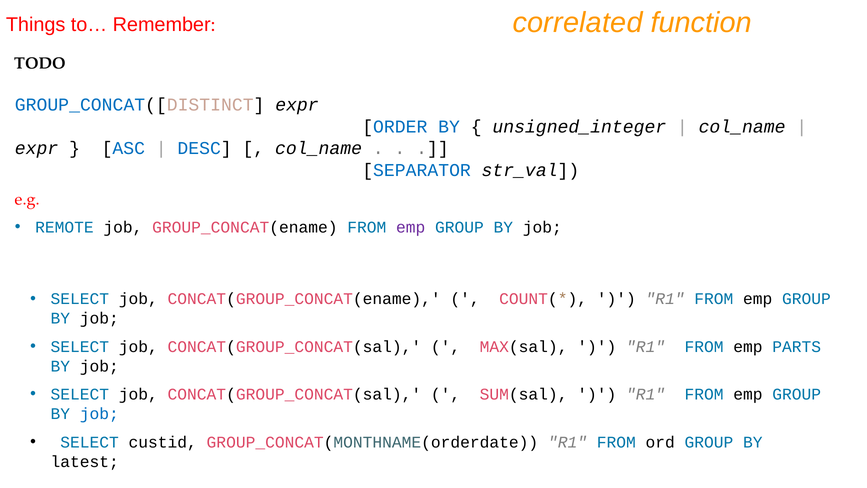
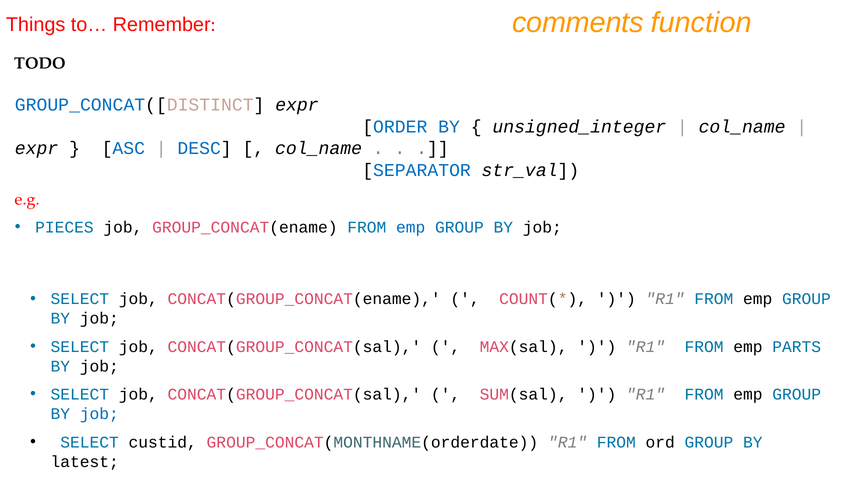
correlated: correlated -> comments (578, 23)
REMOTE: REMOTE -> PIECES (64, 227)
emp colour: purple -> blue (411, 227)
